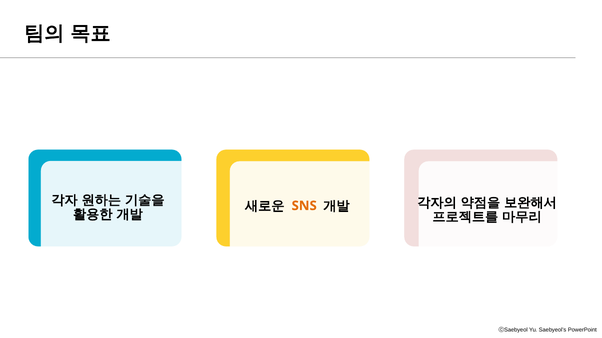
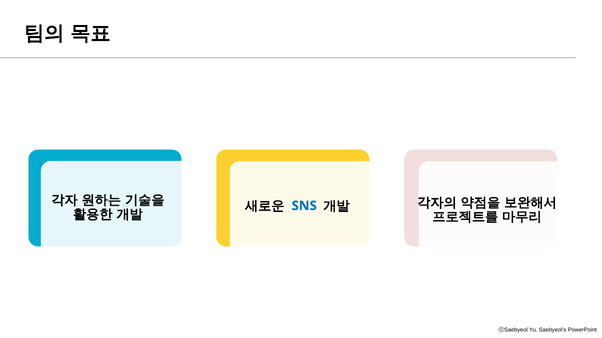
SNS colour: orange -> blue (304, 206)
